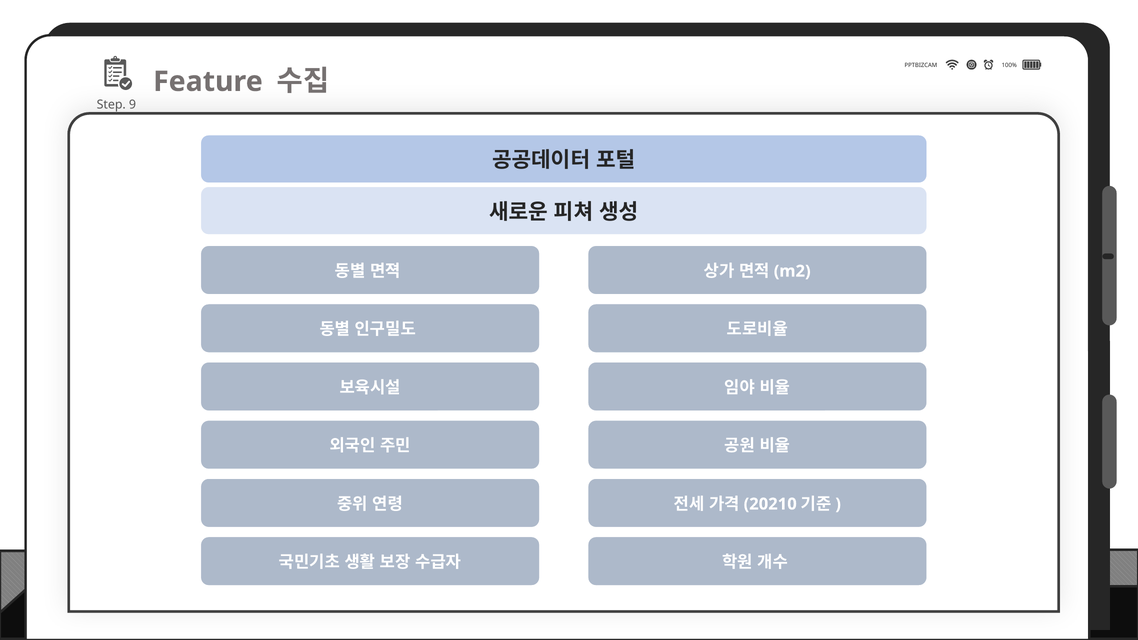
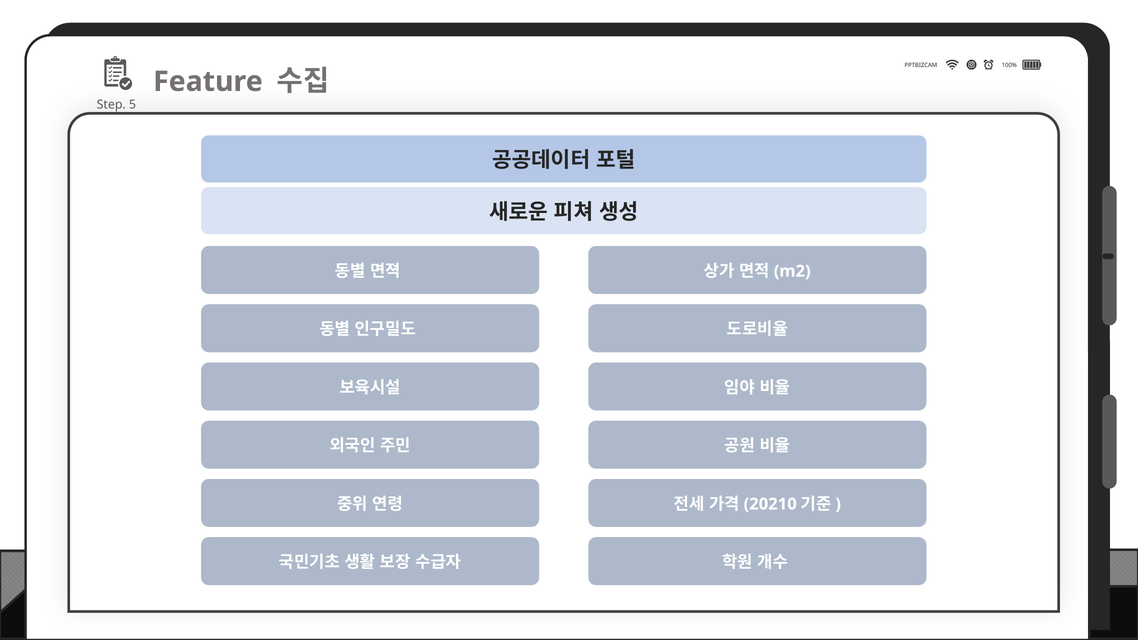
9: 9 -> 5 (133, 104)
